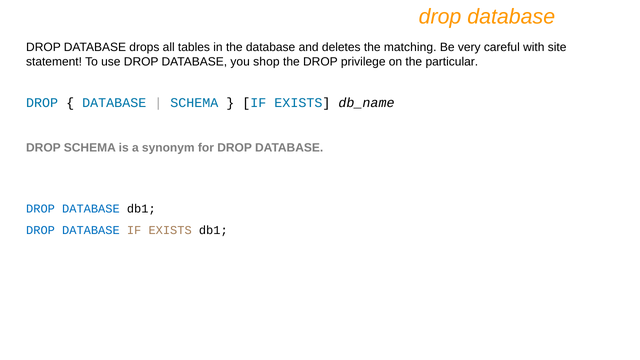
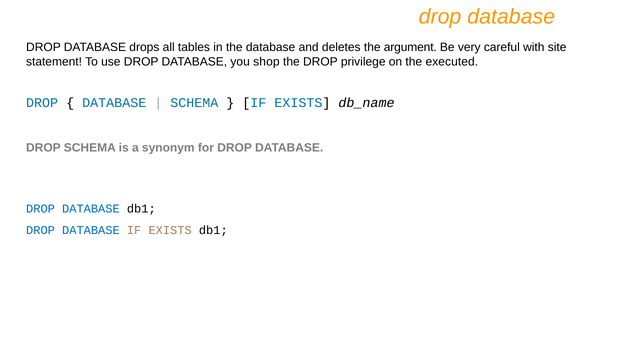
matching: matching -> argument (410, 47)
particular: particular -> executed (452, 62)
